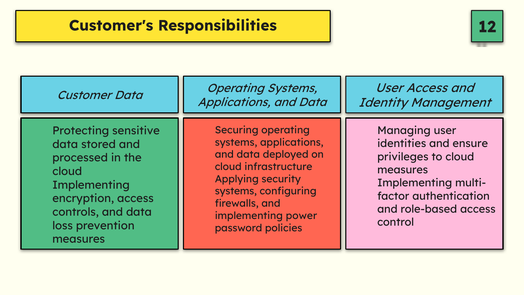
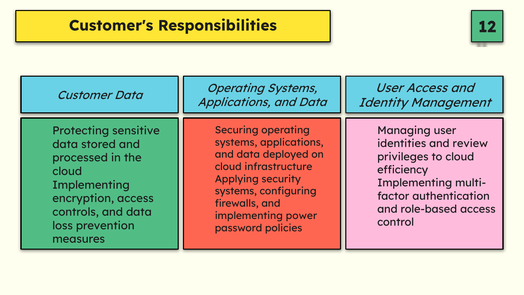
ensure: ensure -> review (470, 144)
measures: measures -> efficiency (403, 170)
